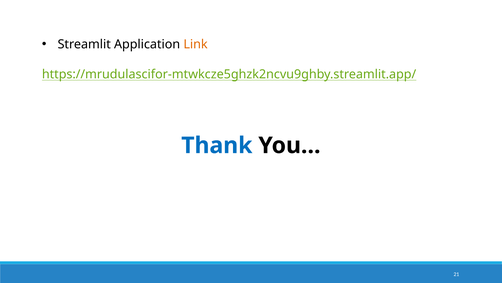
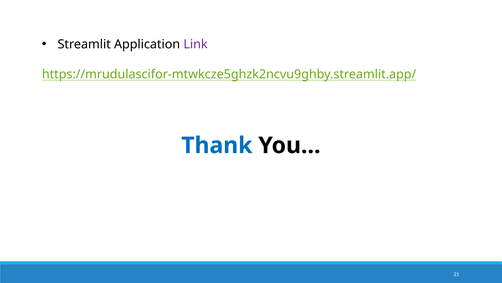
Link colour: orange -> purple (196, 44)
